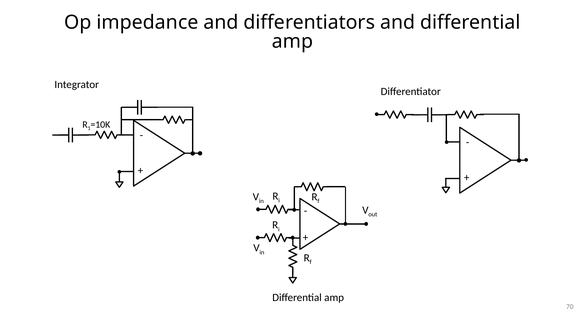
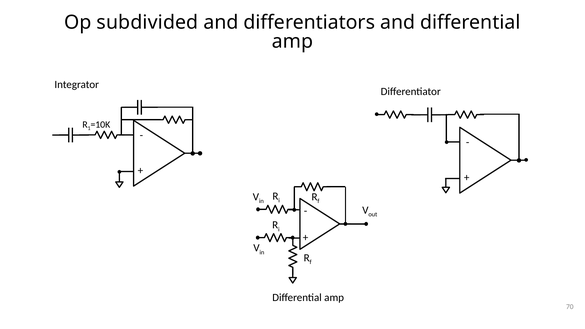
impedance: impedance -> subdivided (147, 23)
